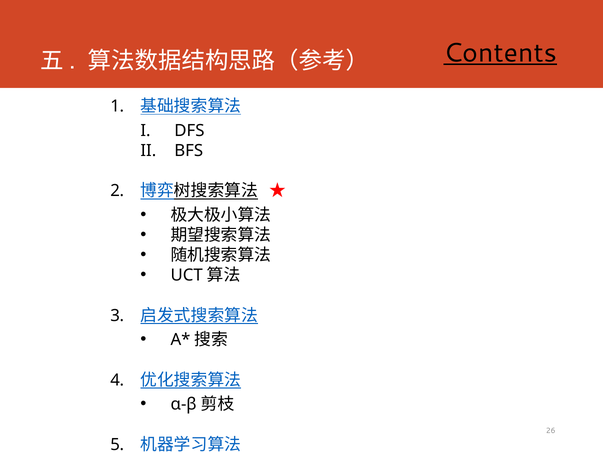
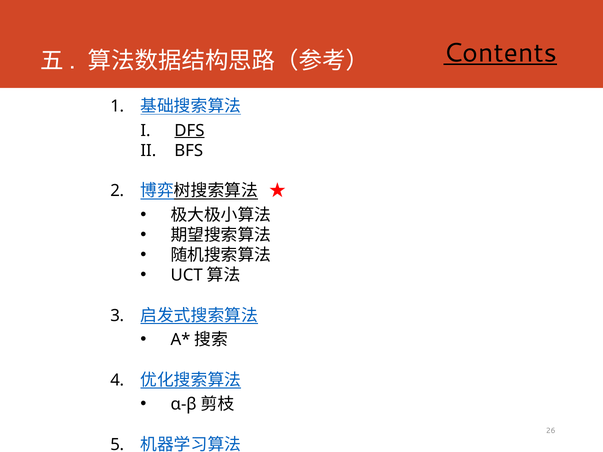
DFS underline: none -> present (189, 131)
